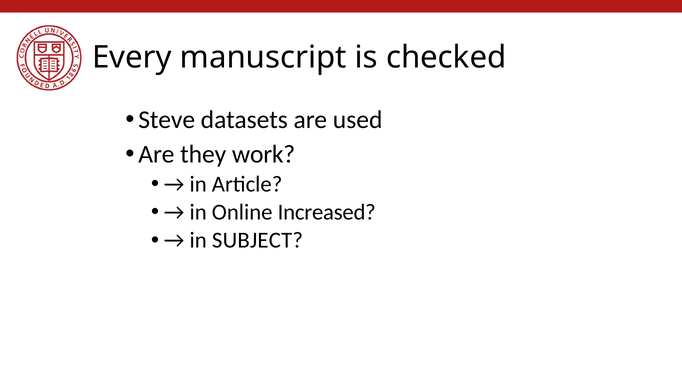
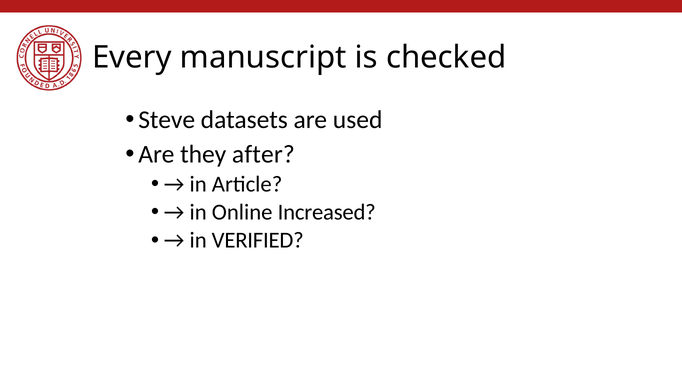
work: work -> after (263, 154)
SUBJECT: SUBJECT -> VERIFIED (258, 240)
